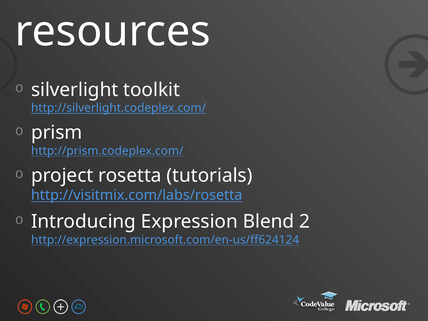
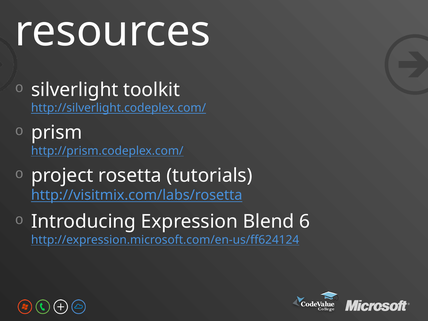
2: 2 -> 6 (305, 222)
